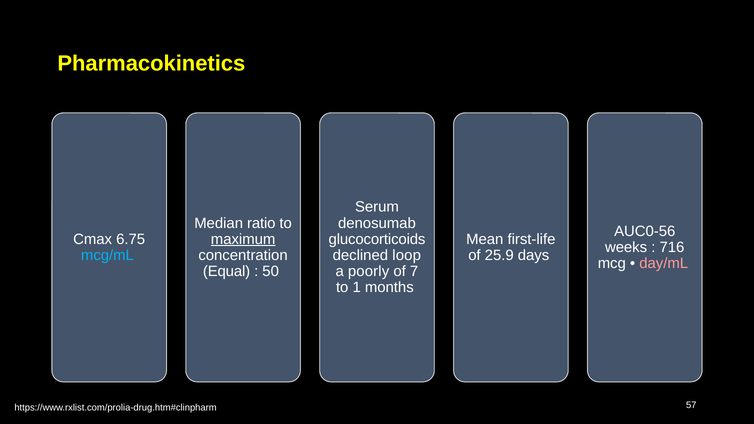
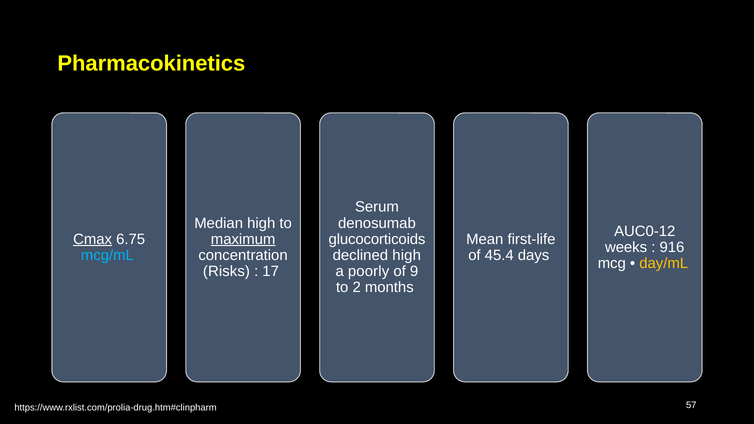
Median ratio: ratio -> high (261, 223)
AUC0-56: AUC0-56 -> AUC0-12 (645, 231)
Cmax underline: none -> present (93, 239)
716: 716 -> 916 (672, 247)
declined loop: loop -> high (407, 255)
25.9: 25.9 -> 45.4 (499, 255)
day/mL colour: pink -> yellow (664, 263)
Equal: Equal -> Risks (226, 272)
50: 50 -> 17 (271, 272)
7: 7 -> 9 (414, 272)
1: 1 -> 2 (357, 288)
